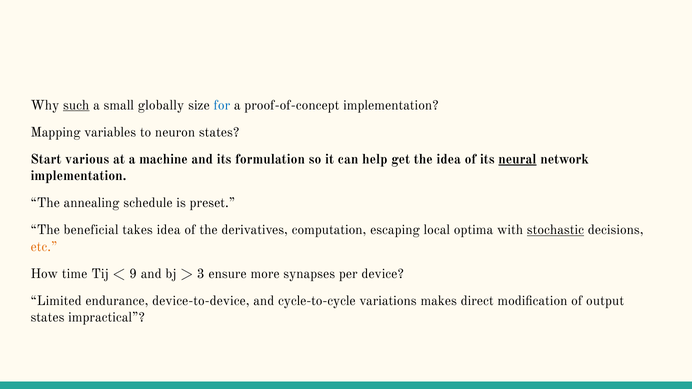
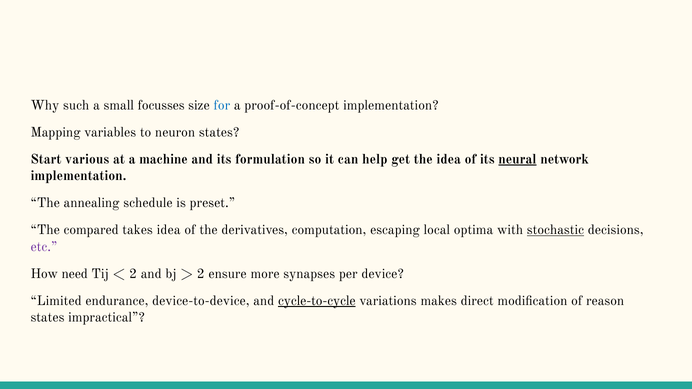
such underline: present -> none (76, 105)
globally: globally -> focusses (161, 105)
beneficial: beneficial -> compared (91, 230)
etc colour: orange -> purple (44, 247)
time: time -> need (75, 274)
9: 9 -> 2 (133, 274)
3: 3 -> 2 (201, 274)
cycle-to-cycle underline: none -> present (317, 301)
output: output -> reason (605, 301)
